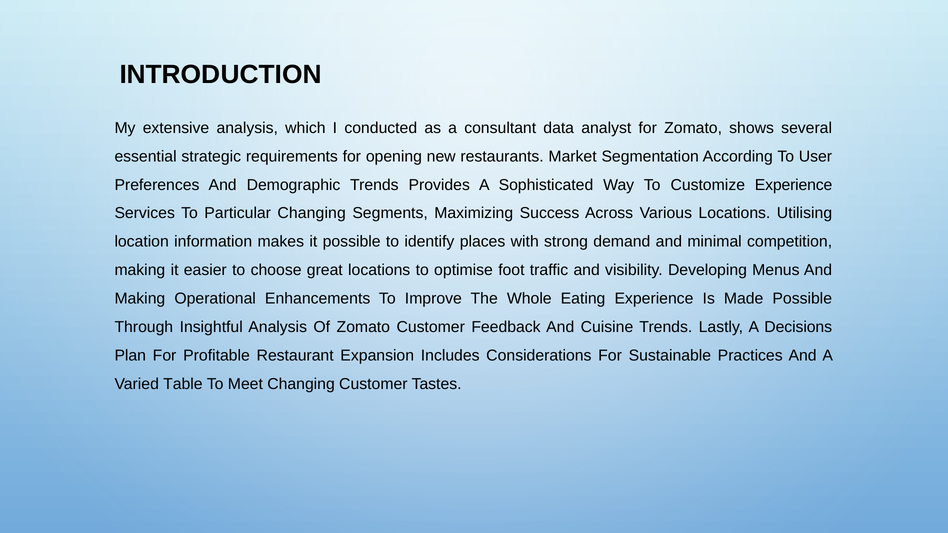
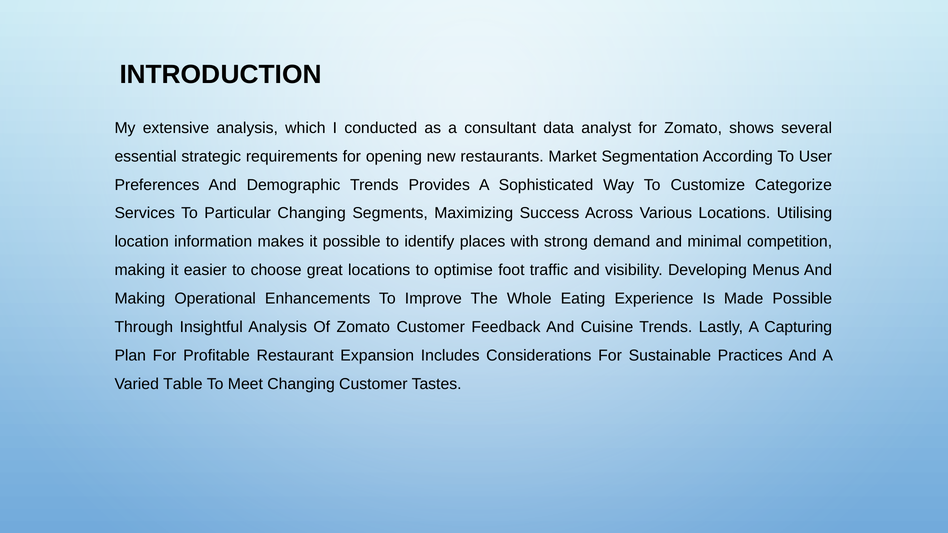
Customize Experience: Experience -> Categorize (793, 185)
Decisions: Decisions -> Capturing (798, 327)
